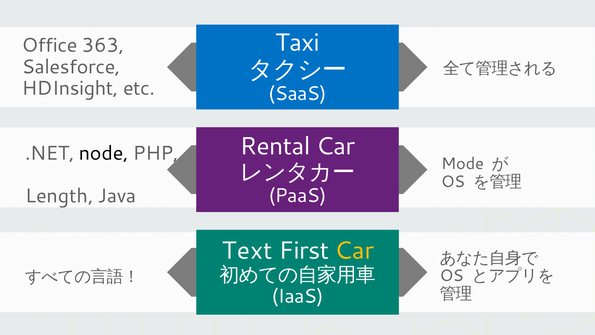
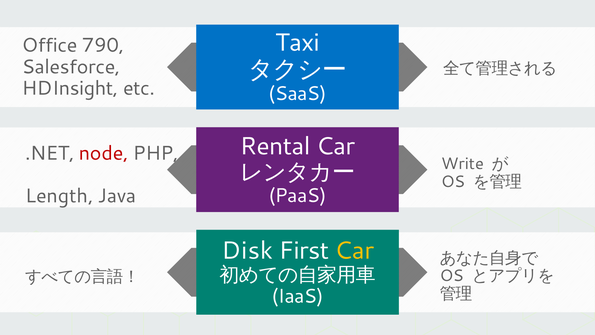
363: 363 -> 790 (103, 45)
node colour: black -> red (104, 153)
Mode: Mode -> Write (462, 164)
Text: Text -> Disk (247, 250)
